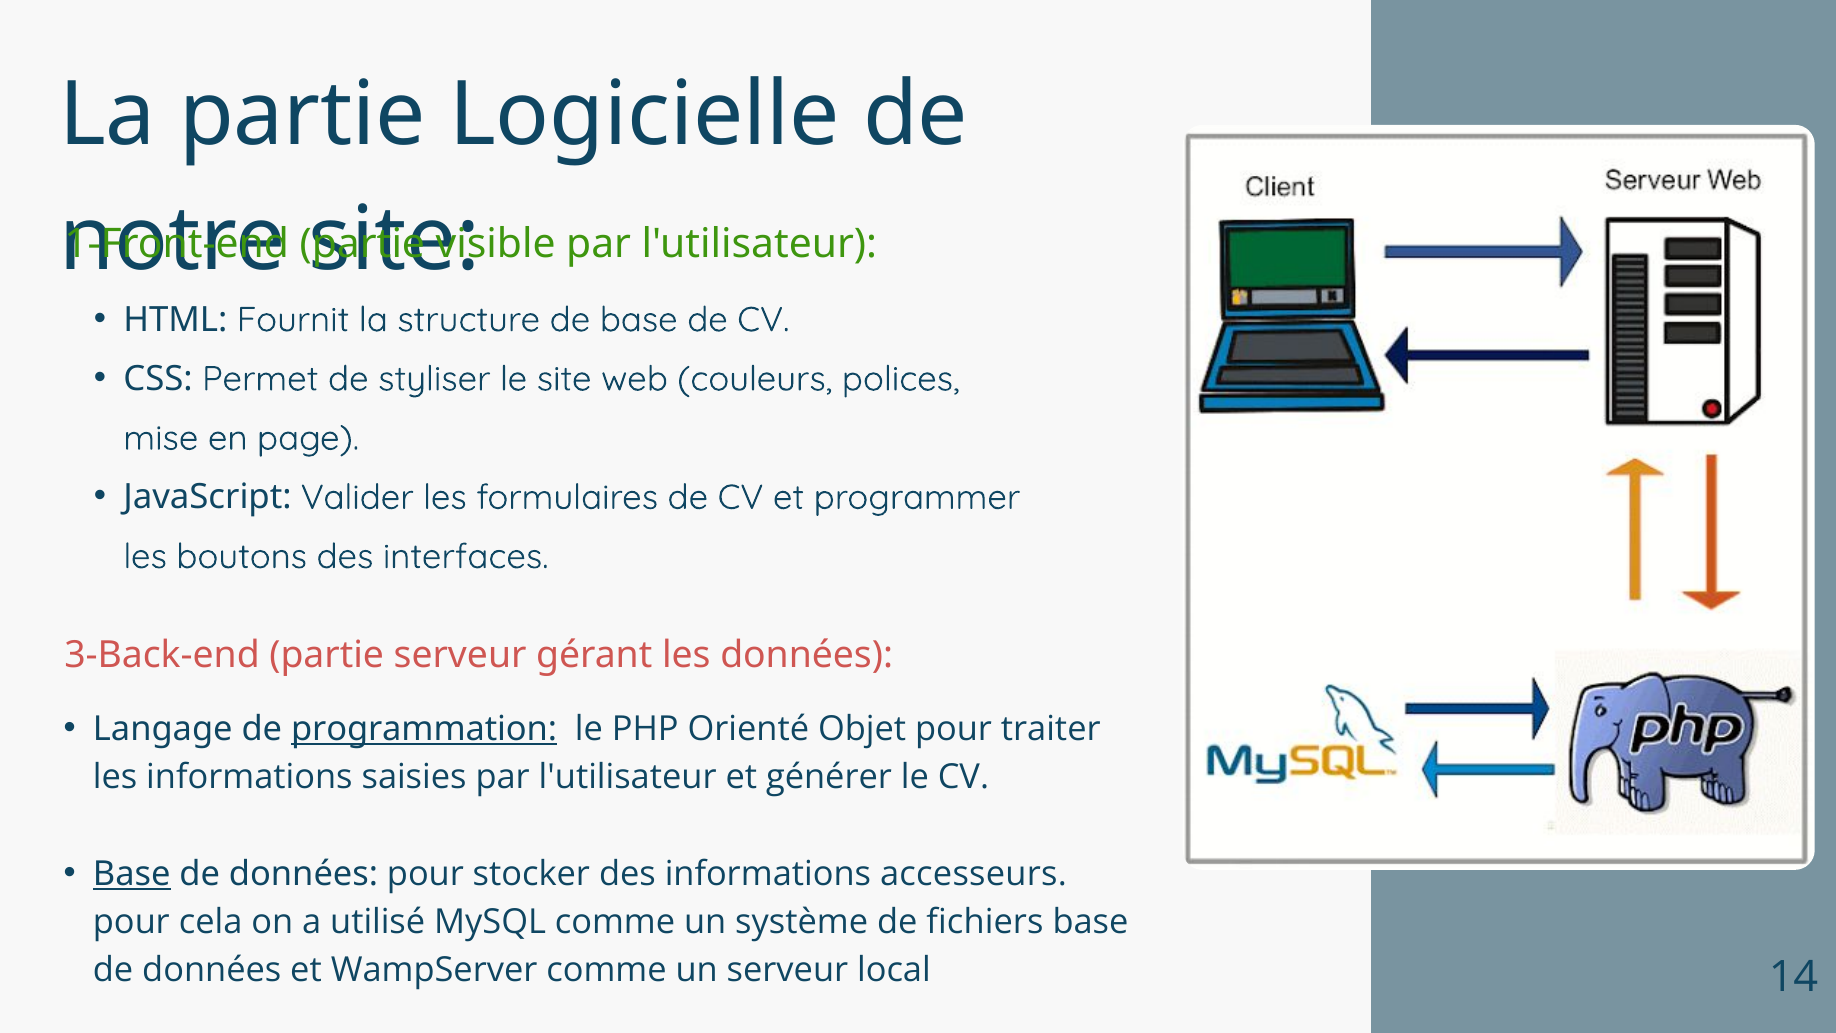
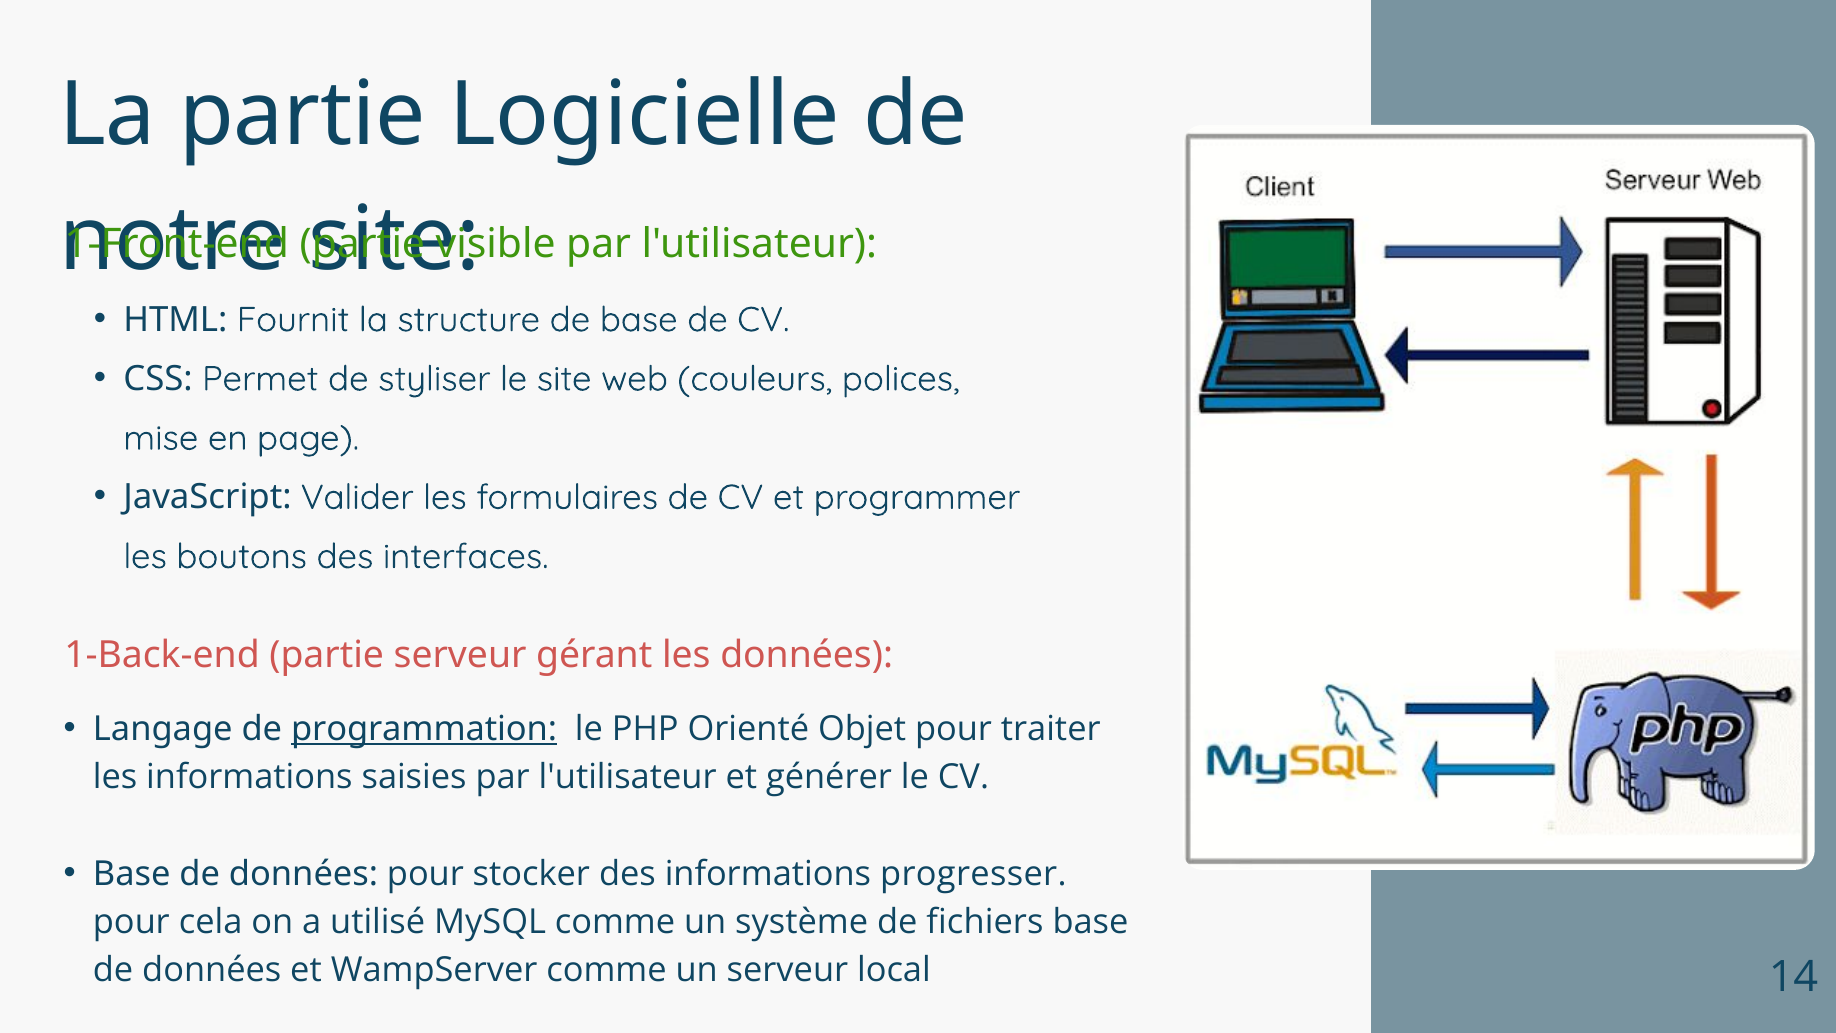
3-Back-end: 3-Back-end -> 1-Back-end (162, 655)
Base underline: present -> none (132, 874)
accesseurs: accesseurs -> progresser (973, 874)
